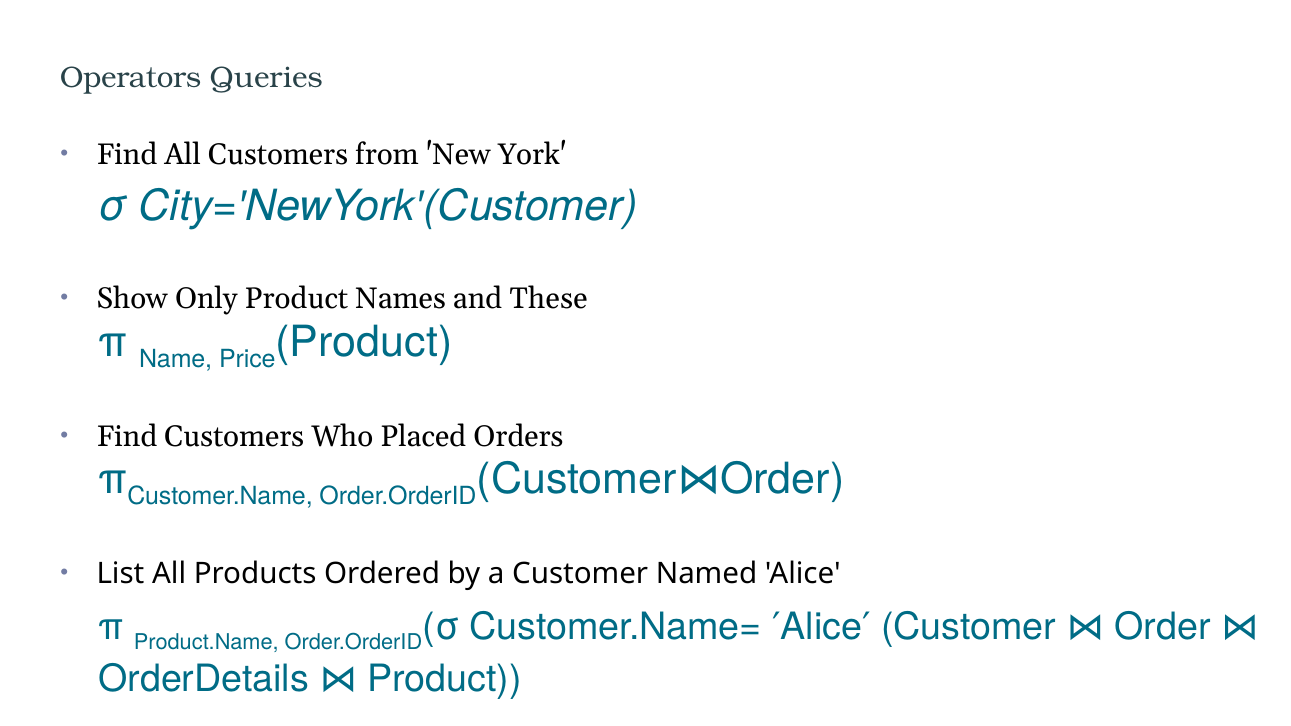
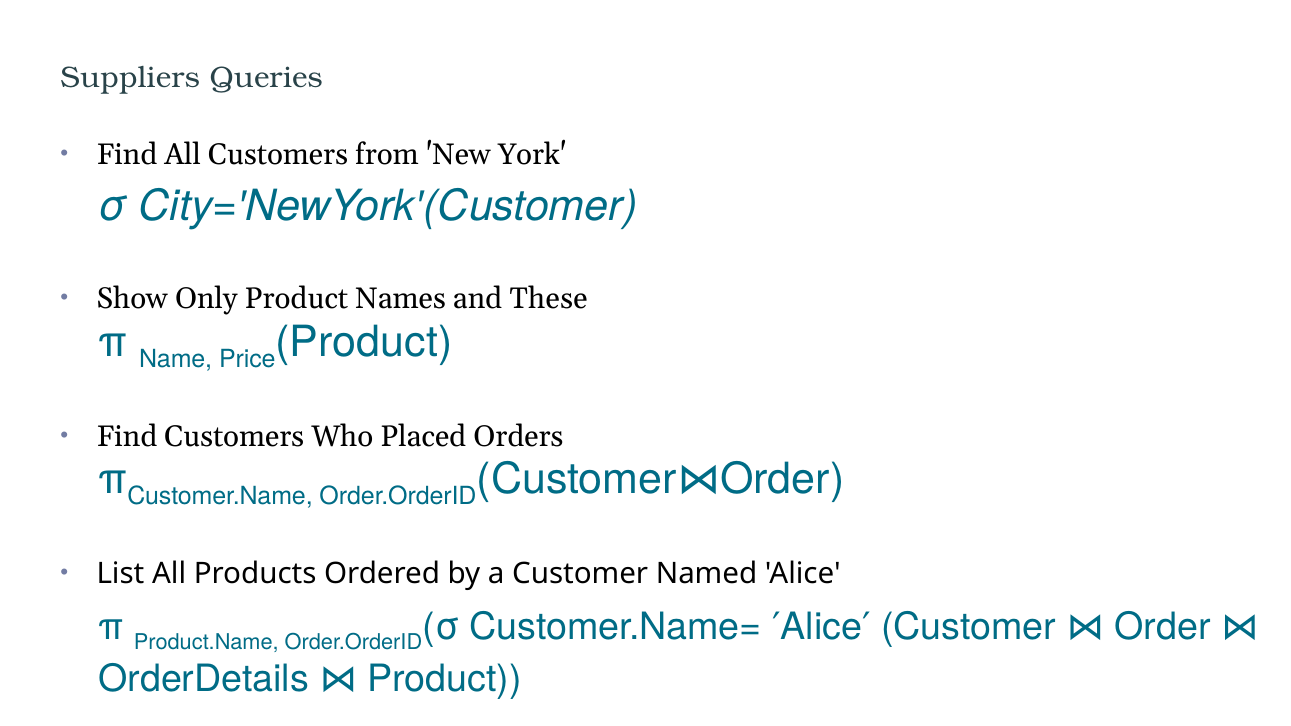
Operators: Operators -> Suppliers (130, 78)
